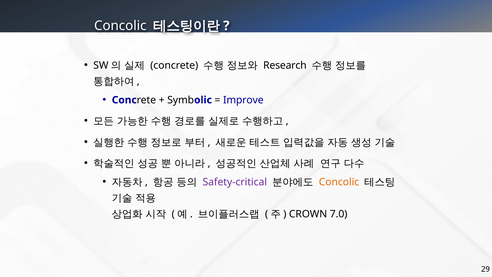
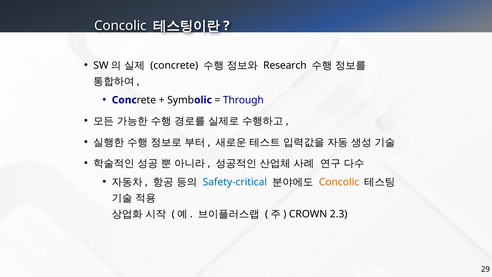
Improve: Improve -> Through (243, 100)
Safety-critical colour: purple -> blue (235, 182)
7.0: 7.0 -> 2.3 (339, 214)
